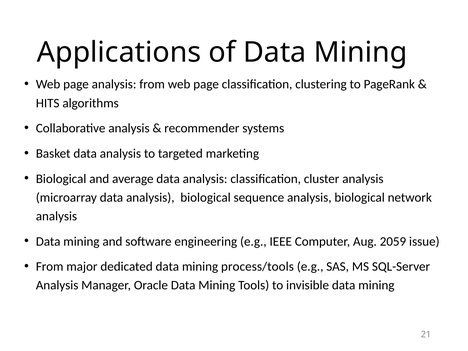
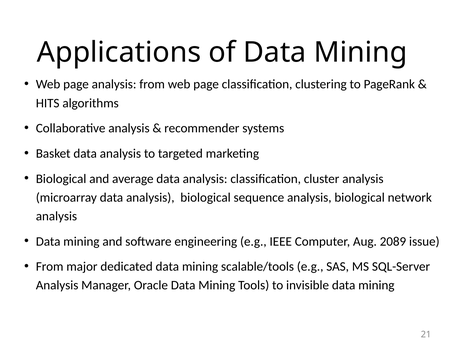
2059: 2059 -> 2089 (393, 241)
process/tools: process/tools -> scalable/tools (258, 267)
